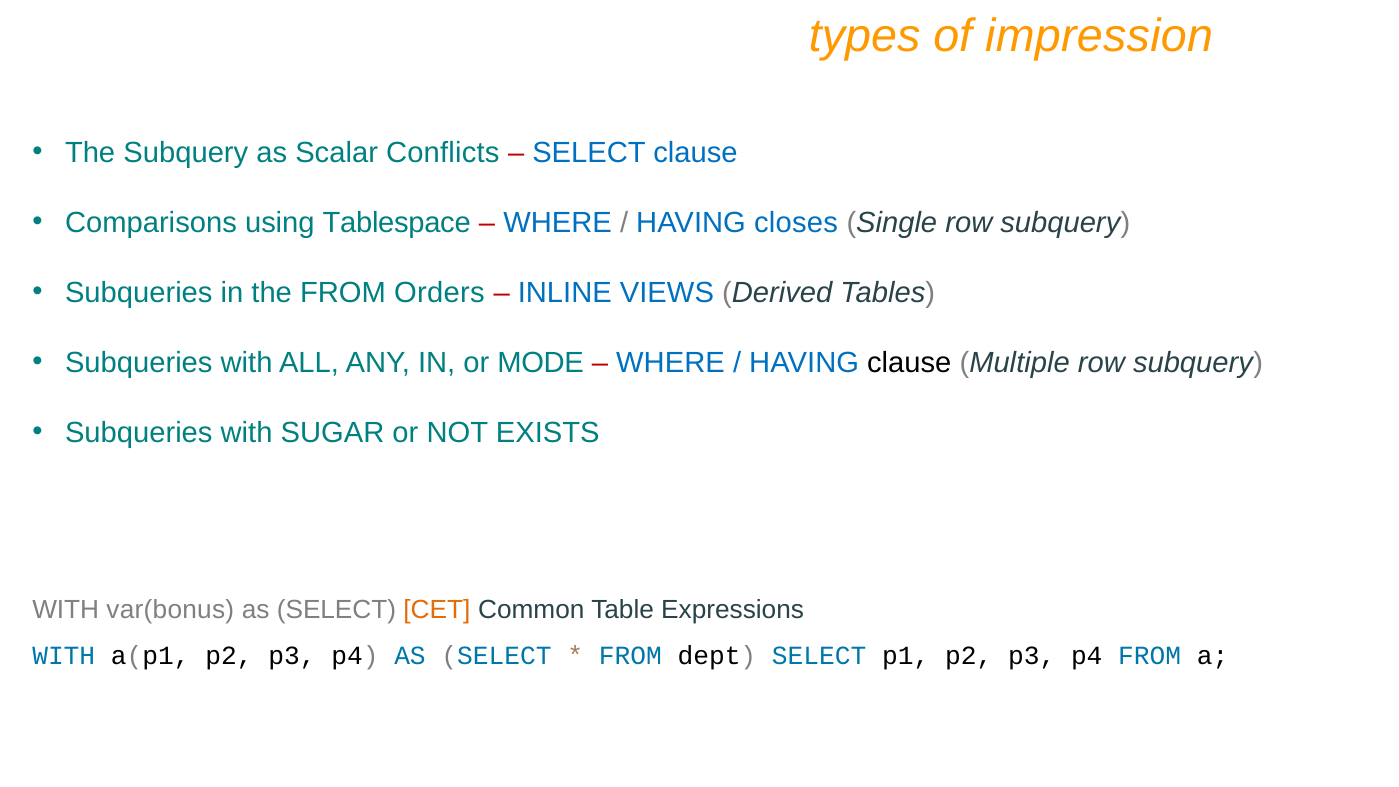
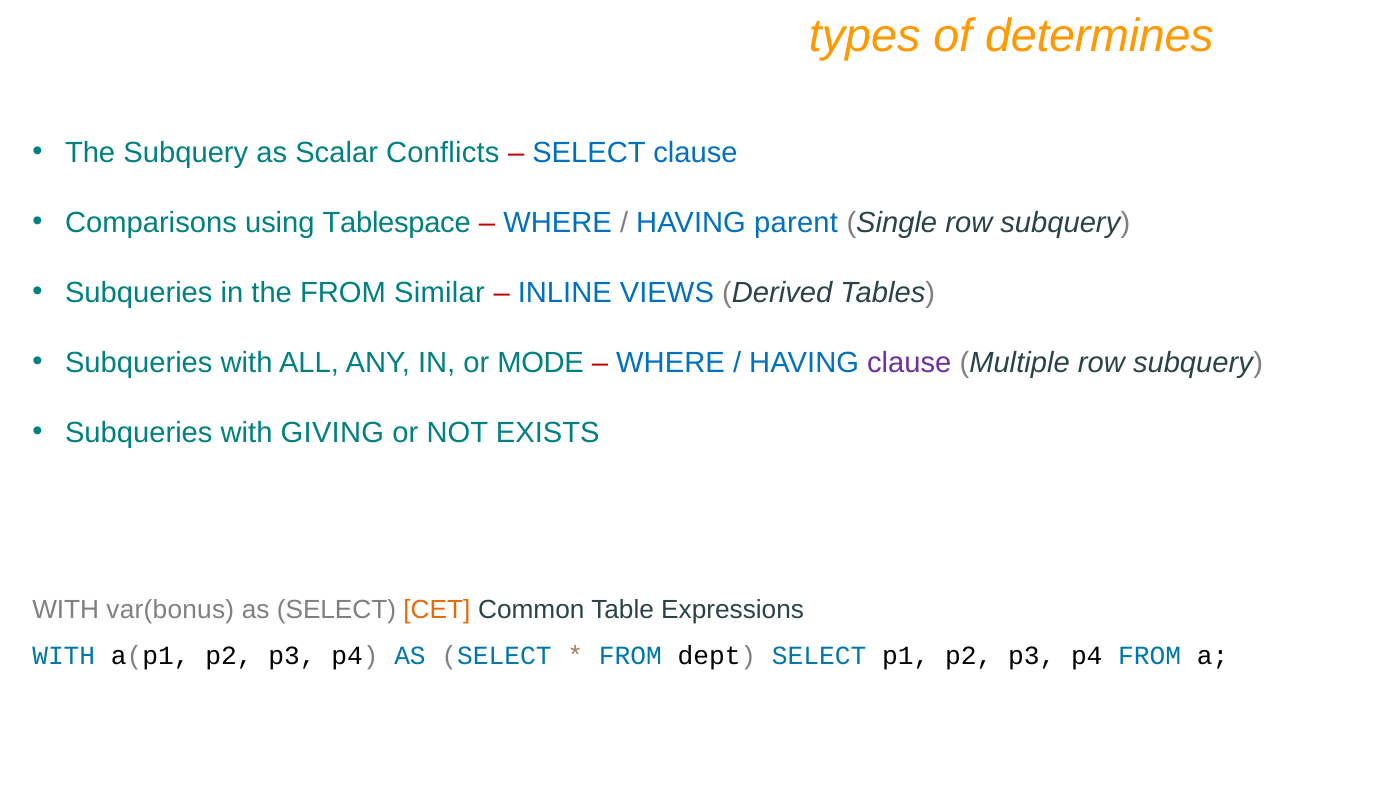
impression: impression -> determines (1099, 36)
closes: closes -> parent (796, 223)
Orders: Orders -> Similar (439, 293)
clause colour: black -> purple (909, 363)
SUGAR: SUGAR -> GIVING (332, 433)
